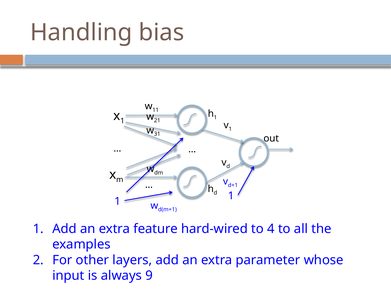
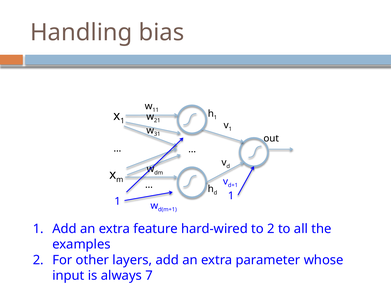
to 4: 4 -> 2 (271, 229)
9: 9 -> 7 (149, 276)
